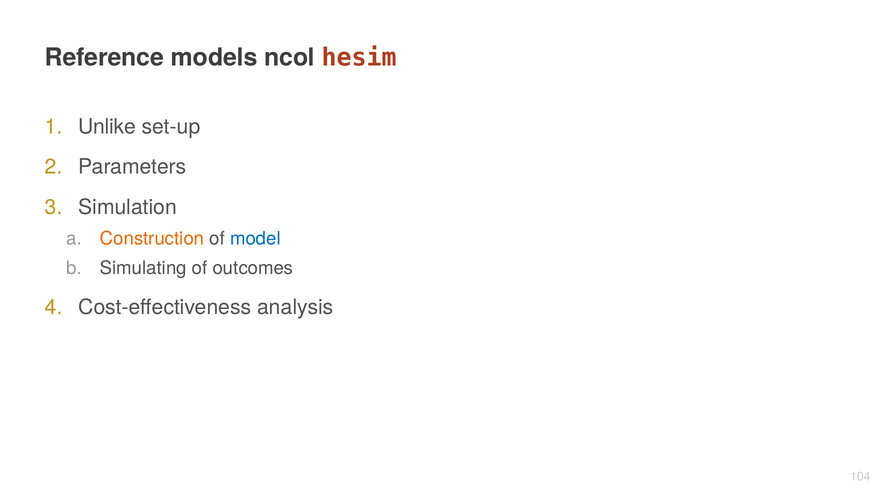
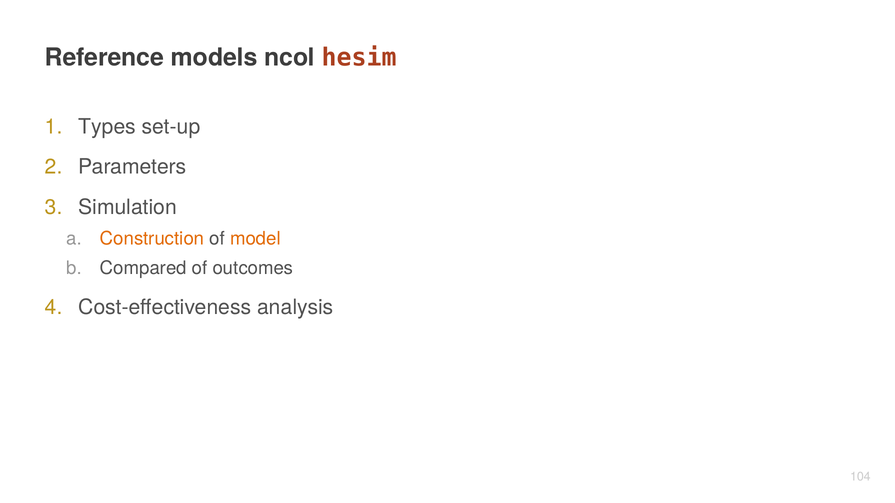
Unlike: Unlike -> Types (107, 127)
model colour: blue -> orange (255, 239)
Simulating: Simulating -> Compared (143, 268)
